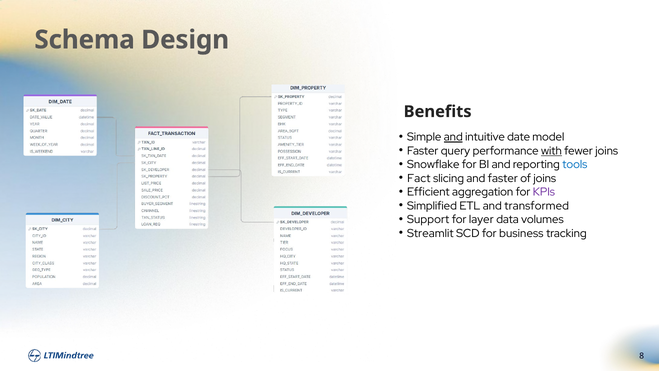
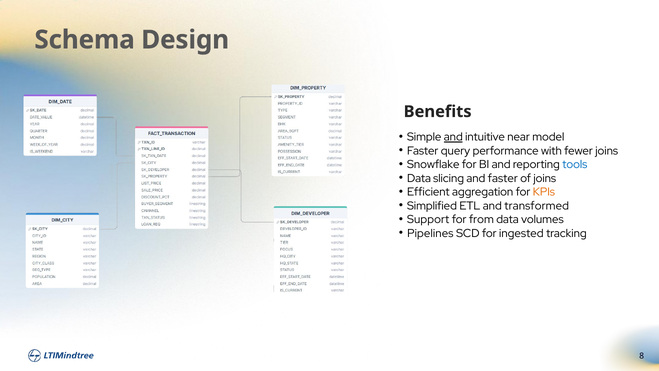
date: date -> near (519, 137)
with underline: present -> none (551, 151)
Fact: Fact -> Data (419, 178)
KPIs colour: purple -> orange (544, 192)
layer: layer -> from (481, 219)
Streamlit: Streamlit -> Pipelines (430, 233)
business: business -> ingested (521, 233)
